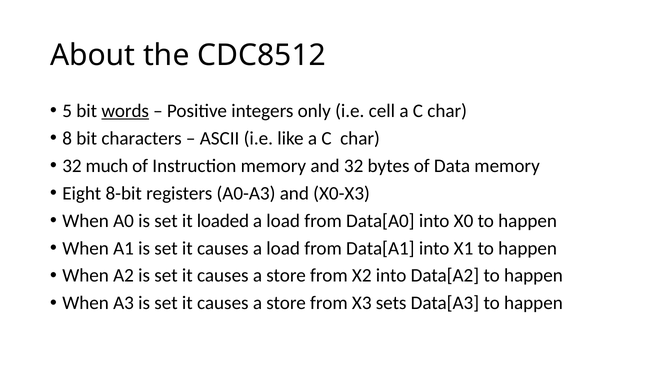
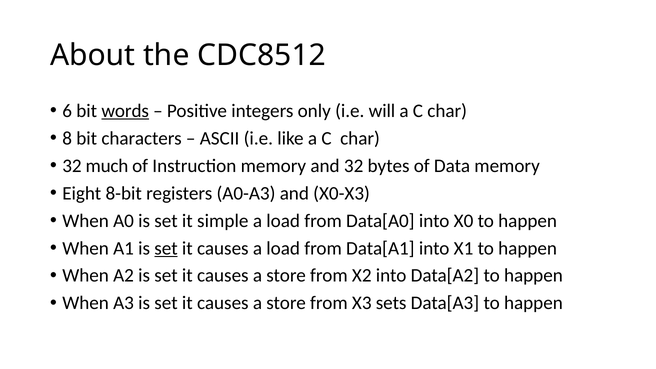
5: 5 -> 6 (67, 111)
cell: cell -> will (382, 111)
loaded: loaded -> simple (223, 221)
set underline: none -> present (166, 248)
